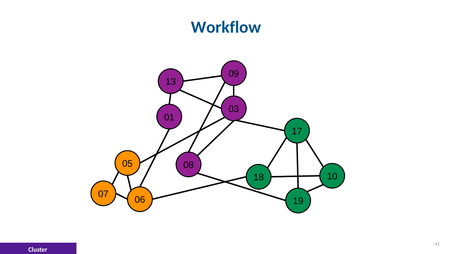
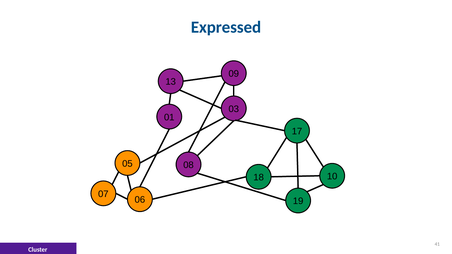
Workflow: Workflow -> Expressed (226, 27)
